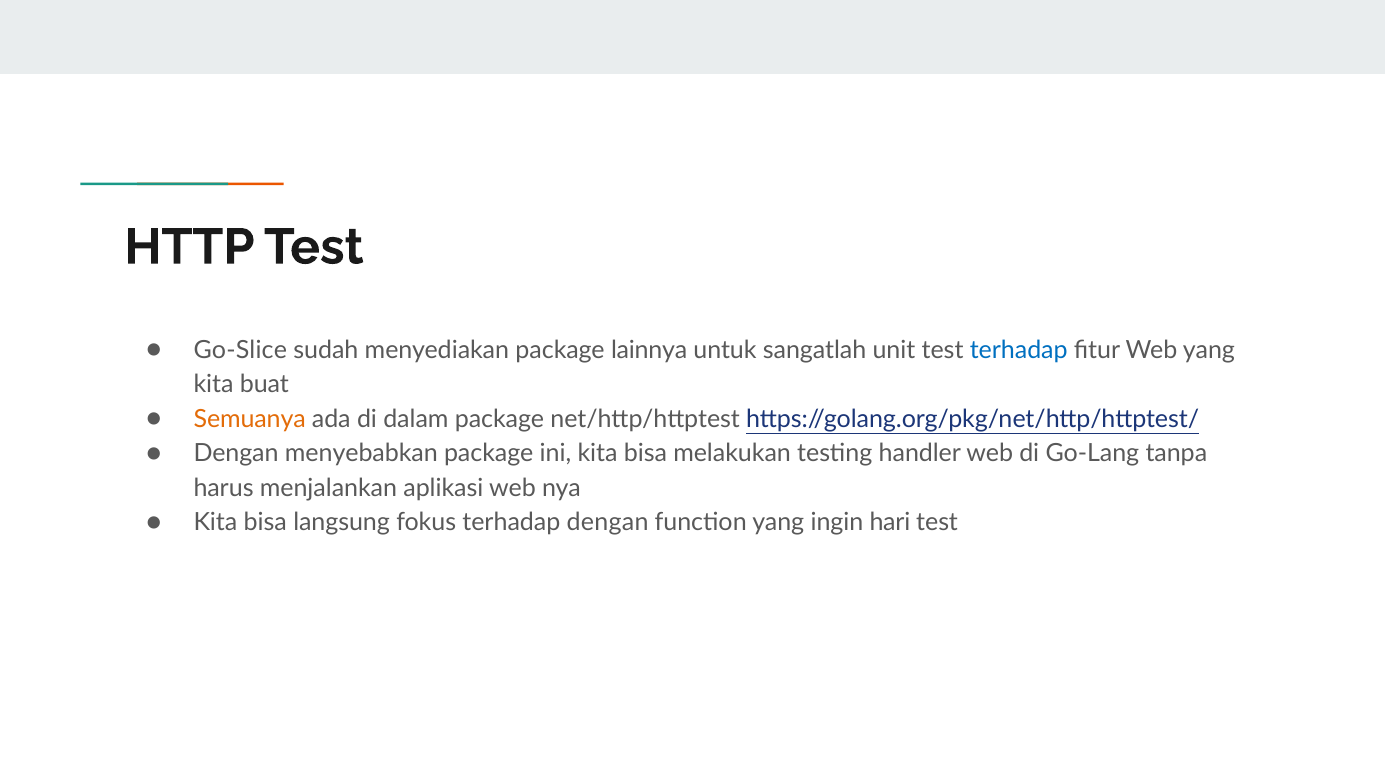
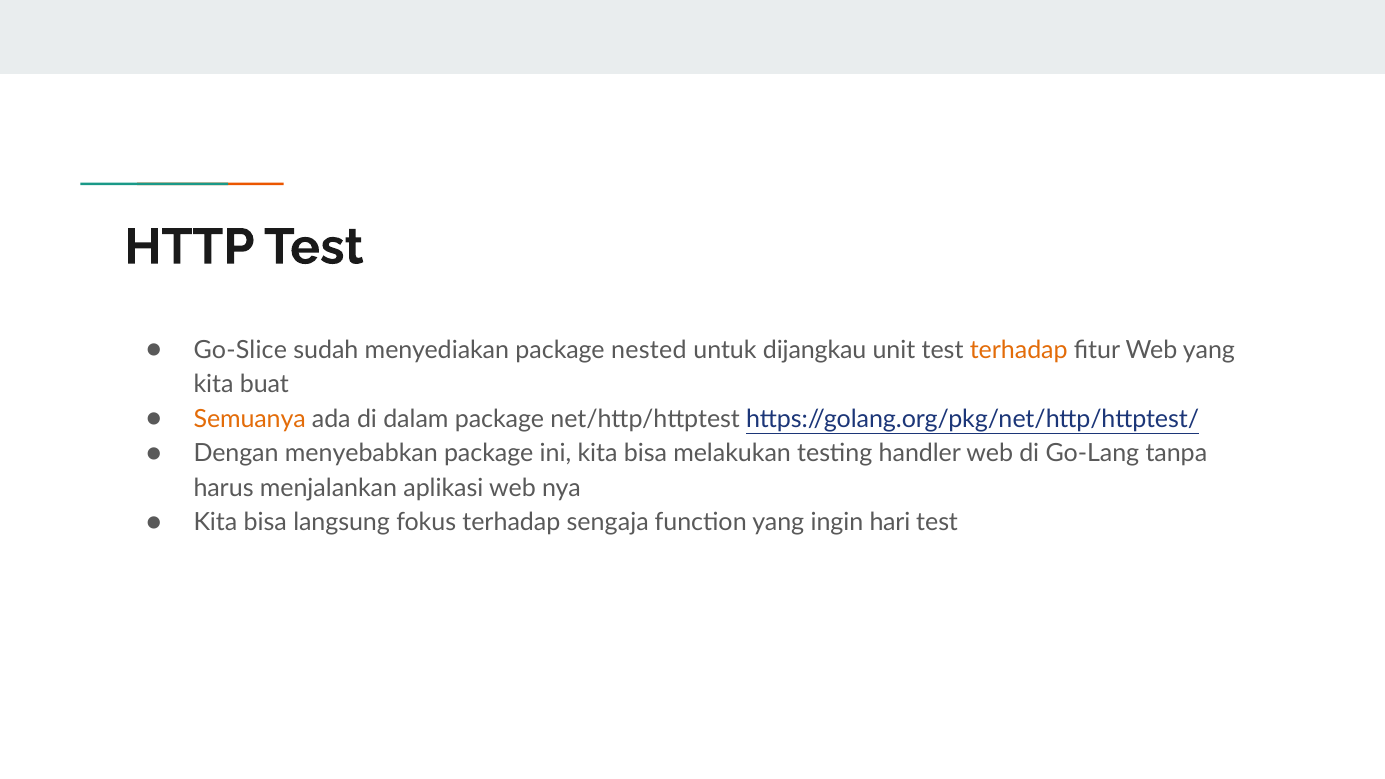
lainnya: lainnya -> nested (649, 350)
sangatlah: sangatlah -> dijangkau (815, 350)
terhadap colour: blue -> orange (1019, 350)
terhadap dengan: dengan -> sengaja (608, 523)
